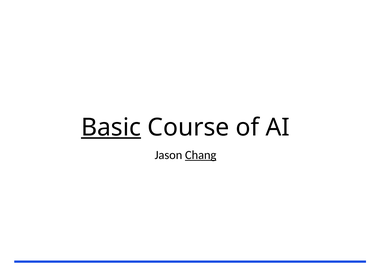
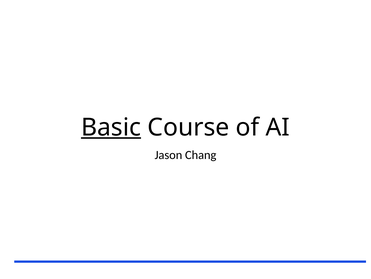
Chang underline: present -> none (201, 155)
